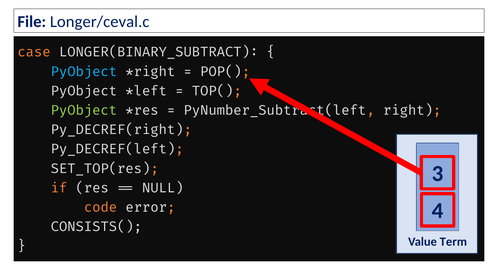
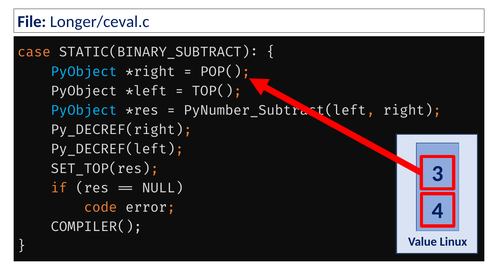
LONGER(BINARY_SUBTRACT: LONGER(BINARY_SUBTRACT -> STATIC(BINARY_SUBTRACT (159, 52)
PyObject colour: light green -> light blue (84, 110)
CONSISTS(: CONSISTS( -> COMPILER( (96, 227)
Term: Term -> Linux (453, 242)
